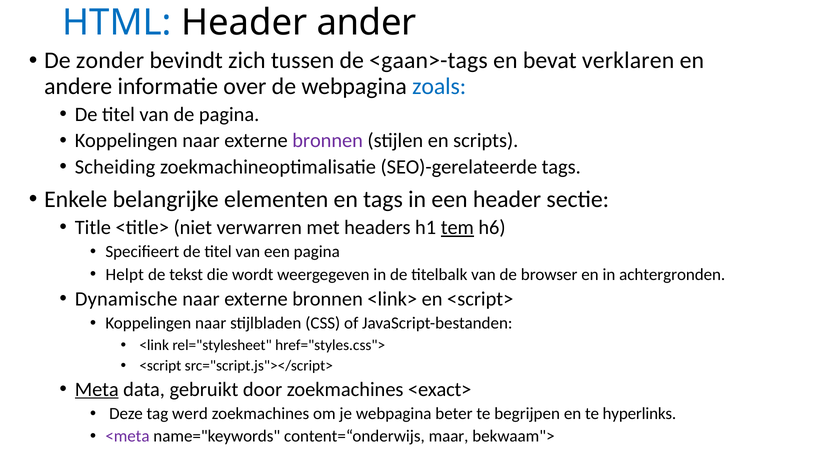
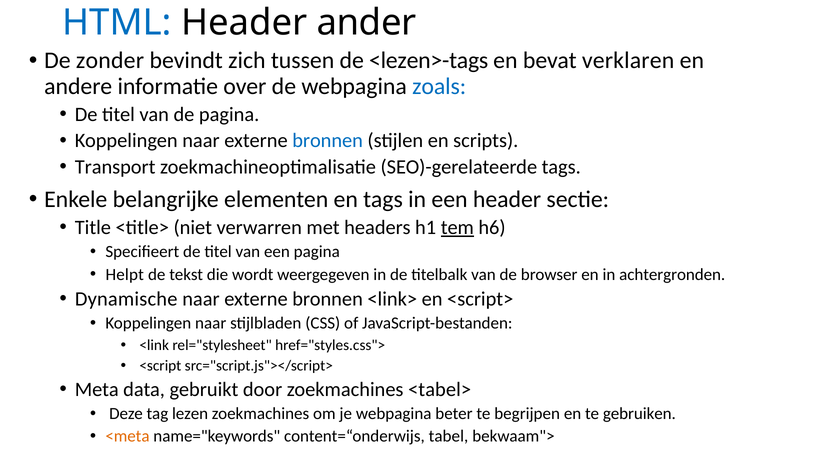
<gaan>-tags: <gaan>-tags -> <lezen>-tags (429, 61)
bronnen colour: purple -> blue (328, 141)
Scheiding: Scheiding -> Transport (115, 167)
Meta underline: present -> none (97, 389)
<exact>: <exact> -> <tabel> (440, 389)
werd: werd -> lezen (190, 414)
hyperlinks: hyperlinks -> gebruiken (639, 414)
<meta colour: purple -> orange (127, 436)
maar: maar -> tabel (448, 436)
